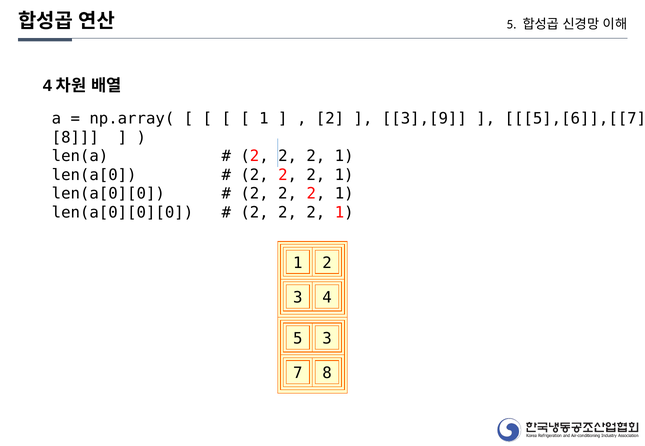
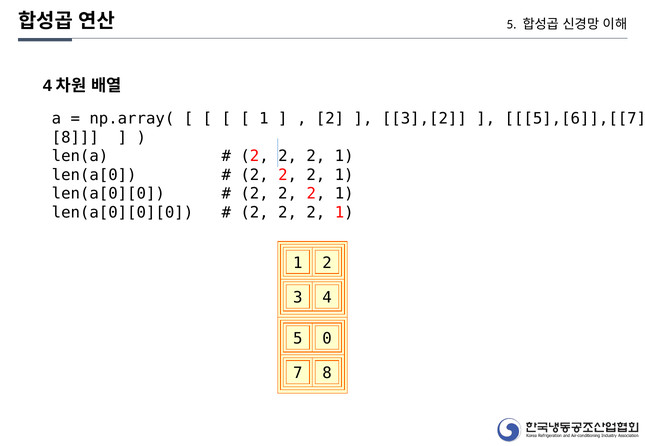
3],[9: 3],[9 -> 3],[2 (424, 119)
5 3: 3 -> 0 (327, 339)
